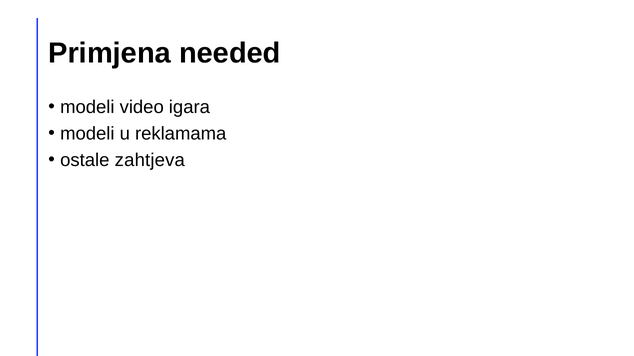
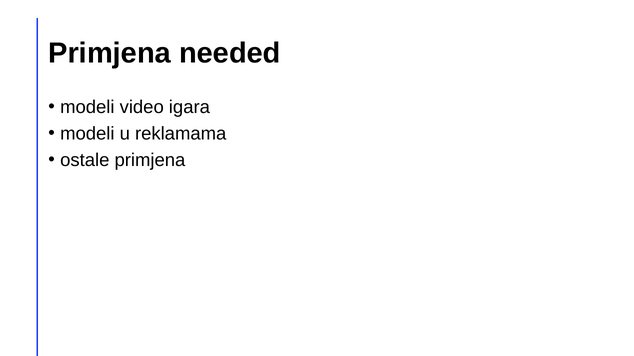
ostale zahtjeva: zahtjeva -> primjena (150, 160)
